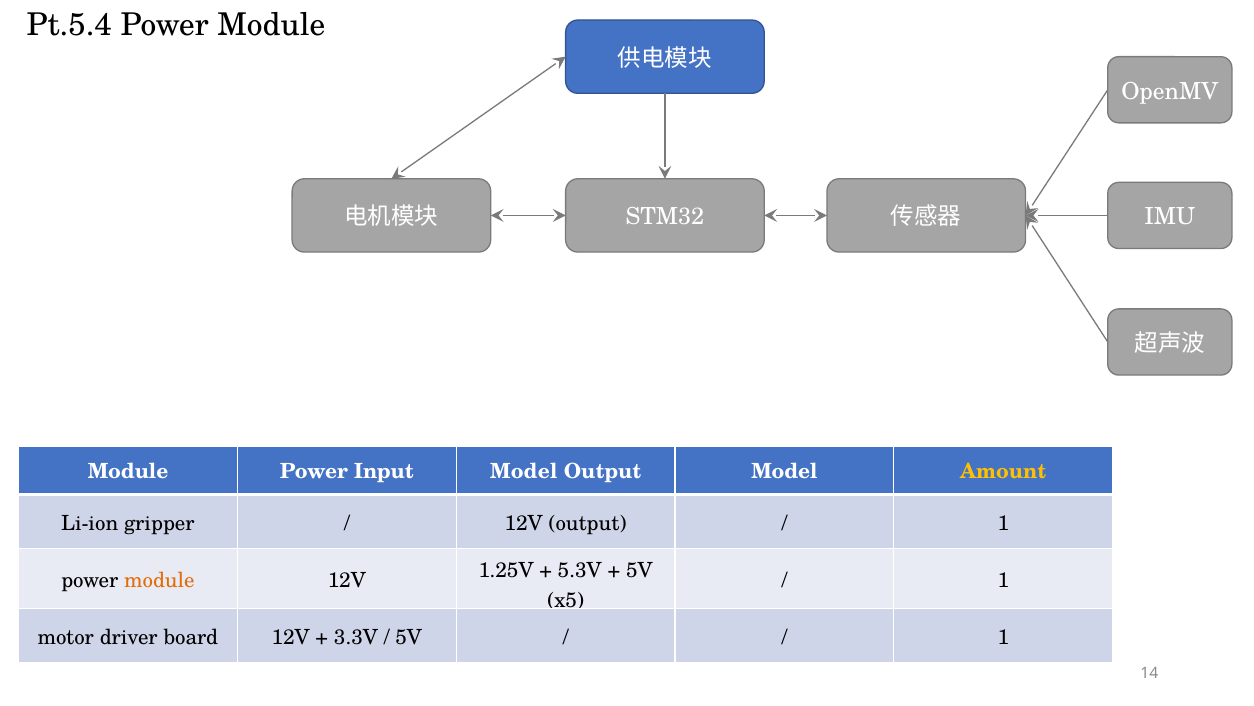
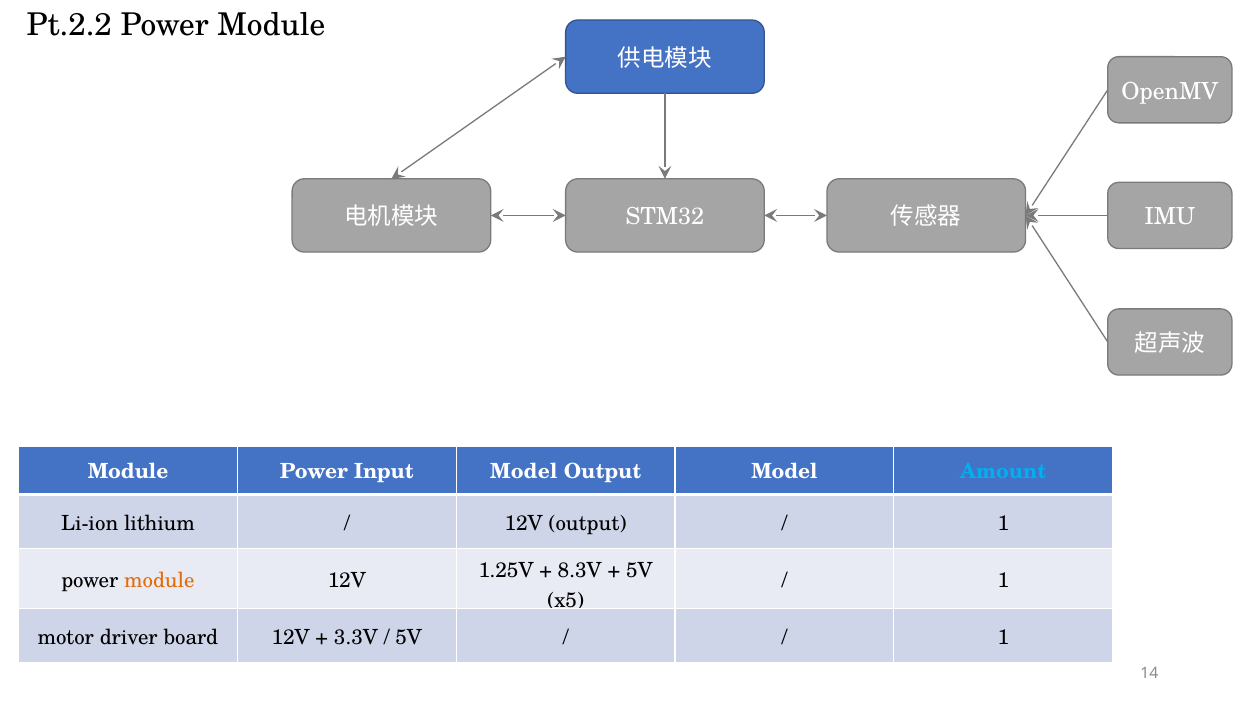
Pt.5.4: Pt.5.4 -> Pt.2.2 (69, 26)
Amount colour: yellow -> light blue (1003, 472)
gripper: gripper -> lithium (159, 523)
5.3V: 5.3V -> 8.3V (580, 570)
